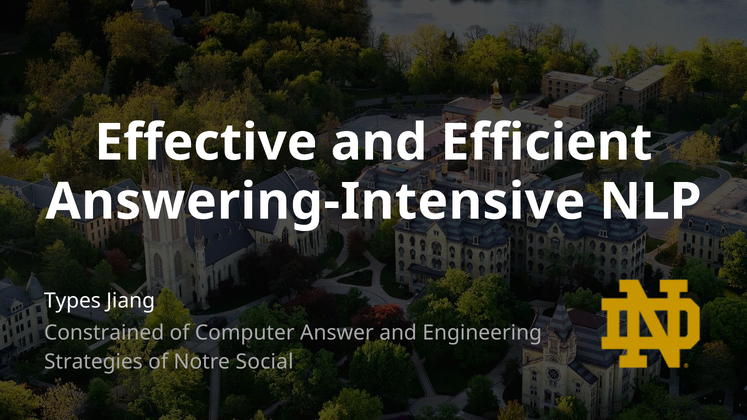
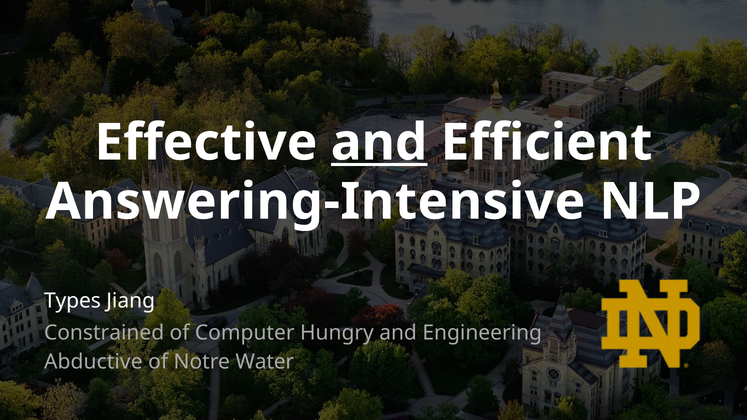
and underline: none -> present (379, 143)
Answer: Answer -> Hungry (337, 333)
Strategies: Strategies -> Abductive (93, 362)
Social: Social -> Water (265, 362)
